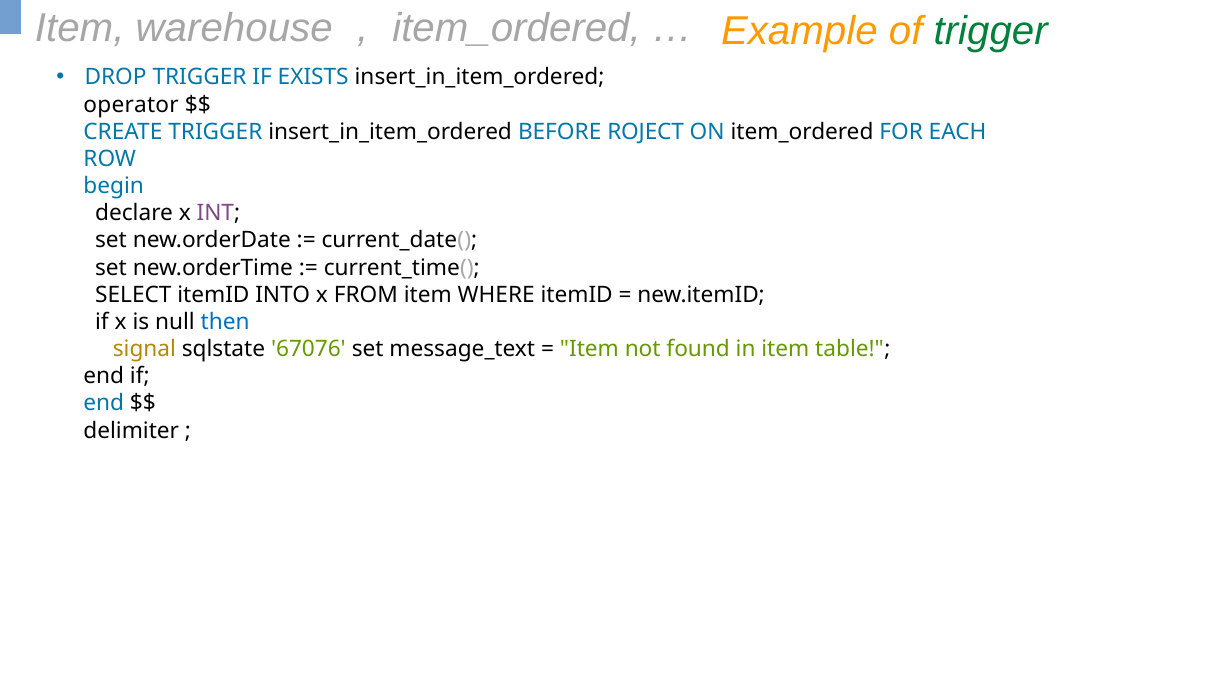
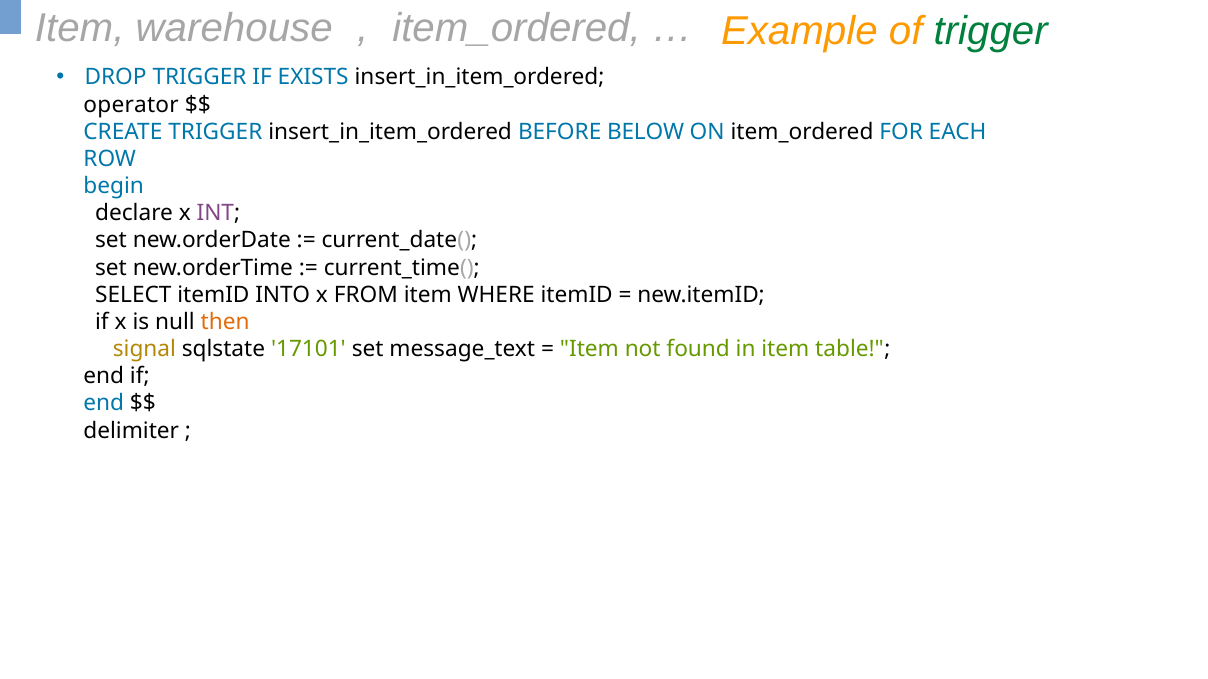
ROJECT: ROJECT -> BELOW (646, 132)
then colour: blue -> orange (225, 322)
67076: 67076 -> 17101 (308, 349)
